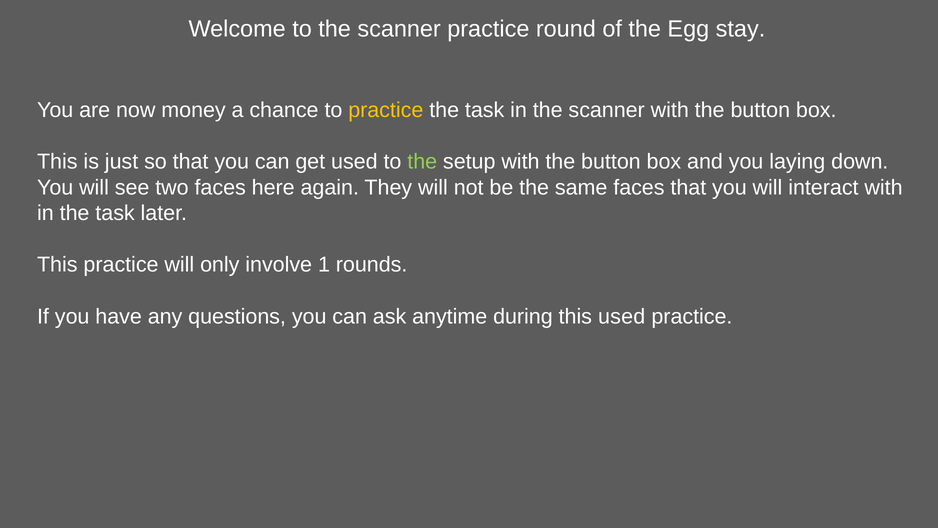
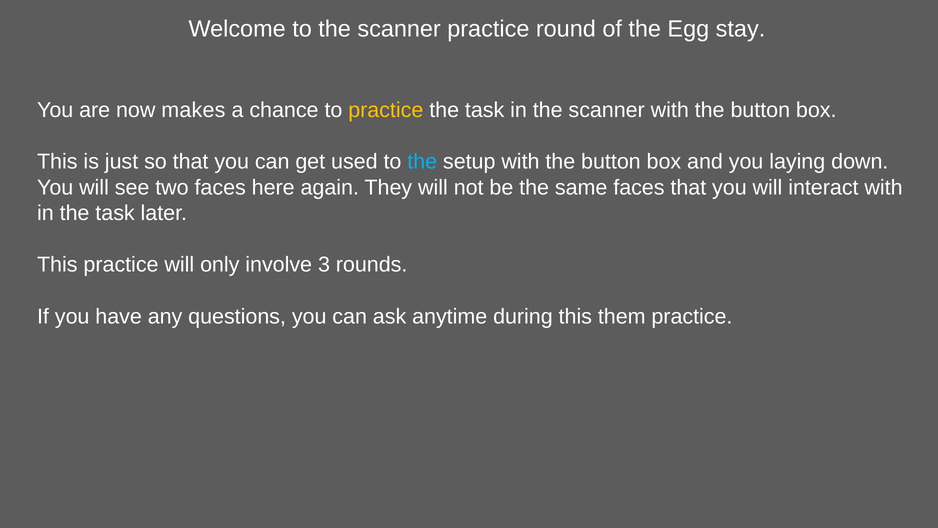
money: money -> makes (193, 110)
the colour: light green -> light blue (422, 162)
1: 1 -> 3 (324, 265)
this used: used -> them (622, 316)
